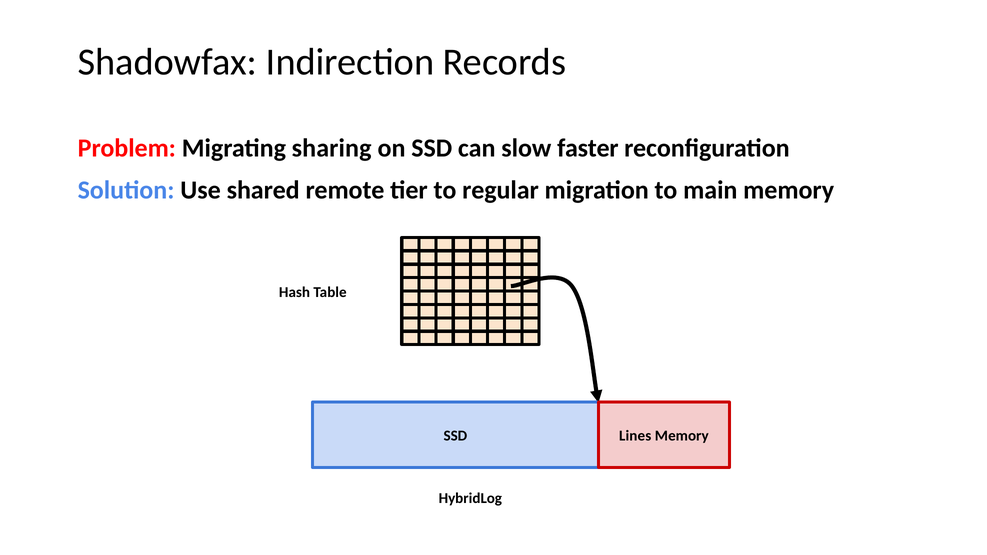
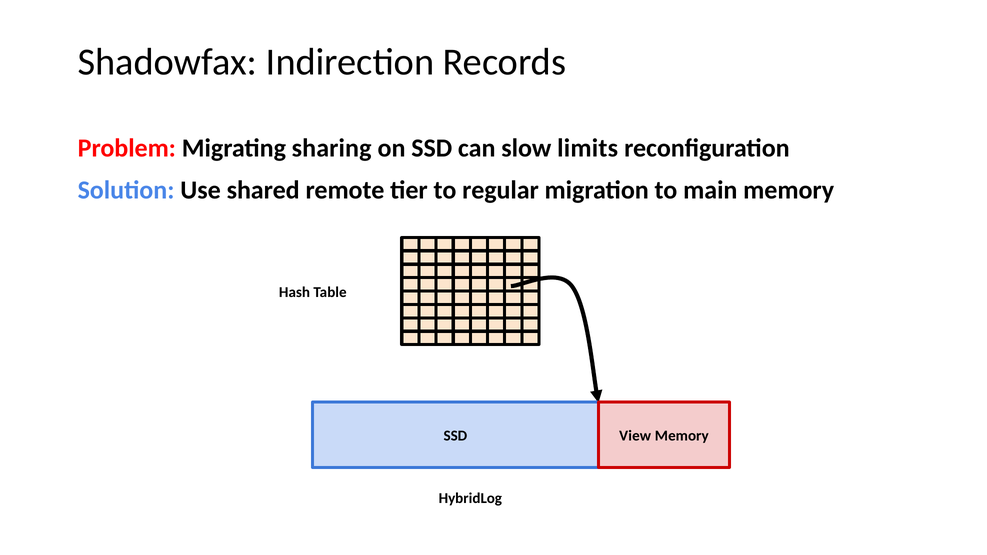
faster: faster -> limits (588, 148)
Lines: Lines -> View (635, 436)
